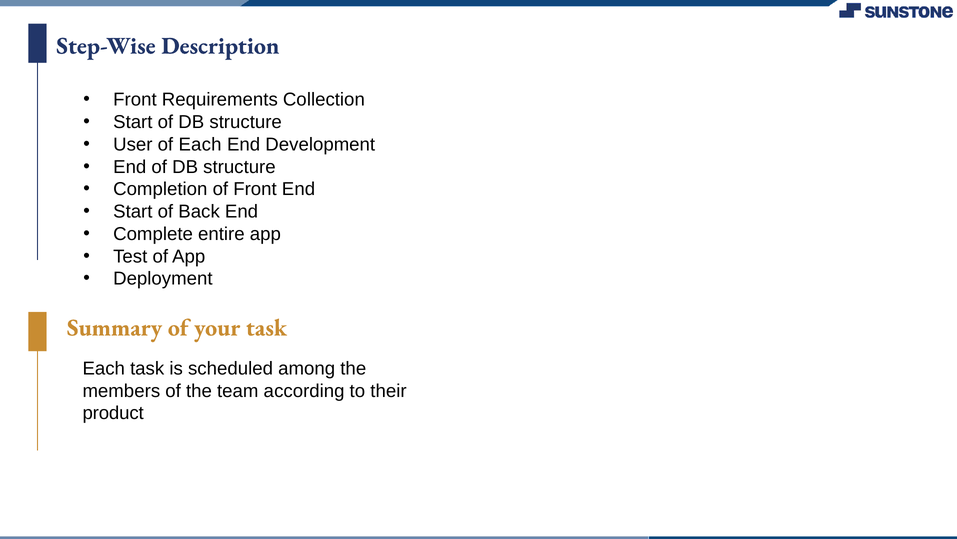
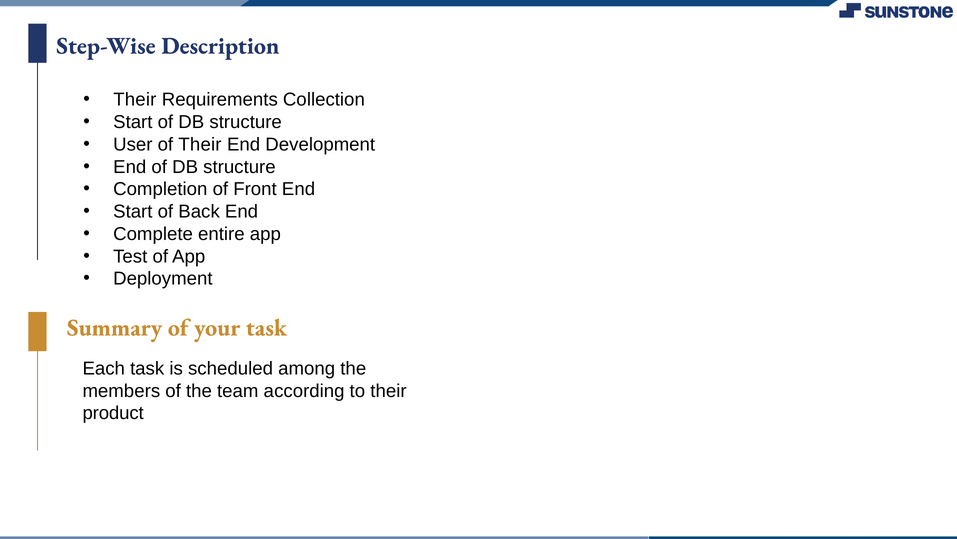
Front: Front -> Their (135, 100)
of Each: Each -> Their (200, 144)
